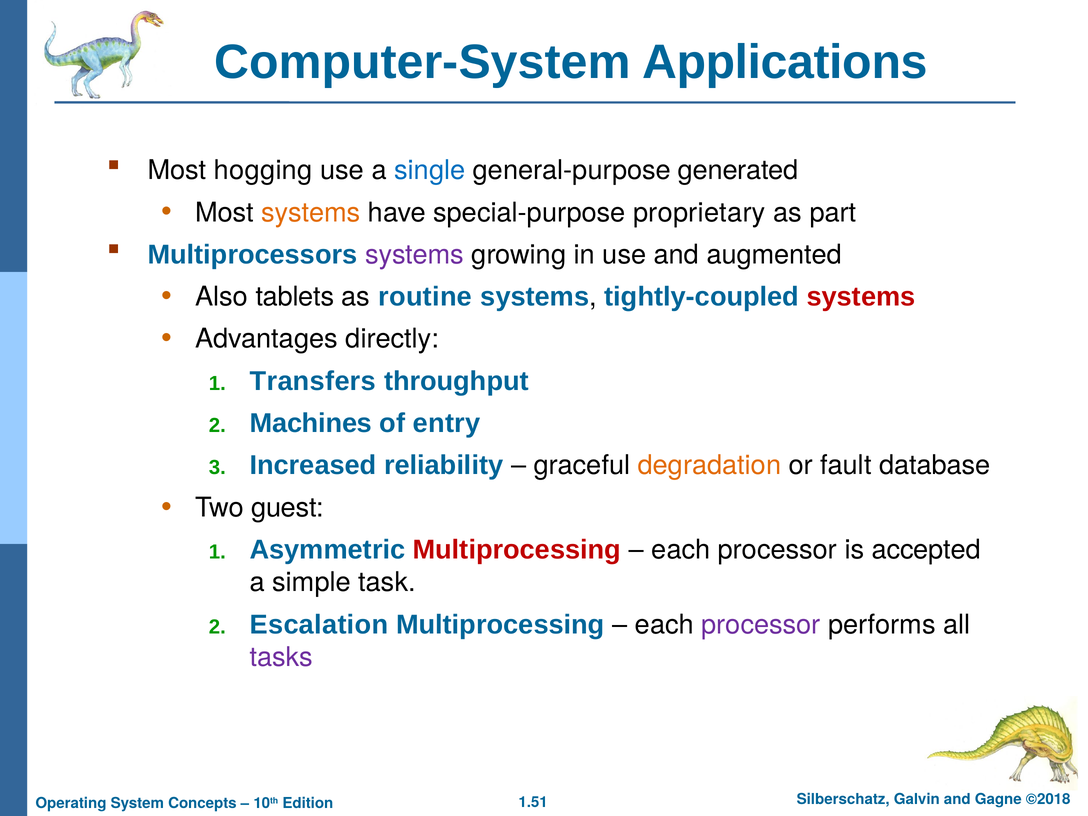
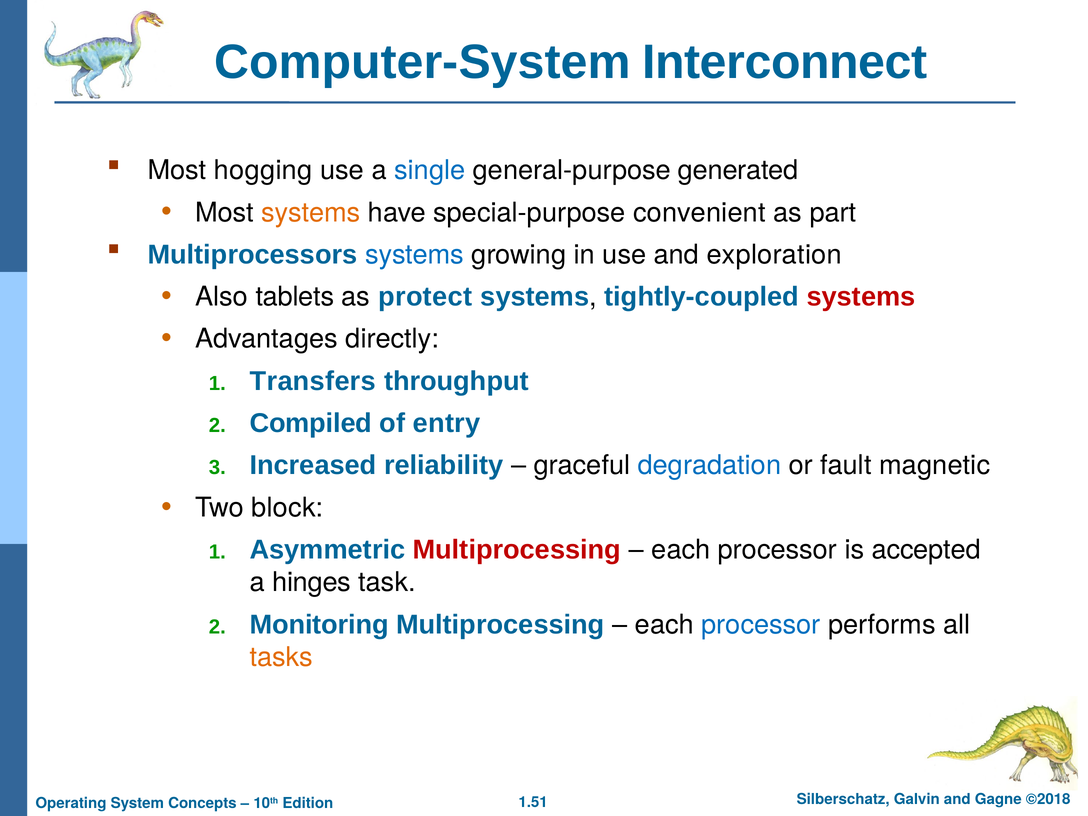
Applications: Applications -> Interconnect (785, 62)
proprietary: proprietary -> convenient (699, 213)
systems colour: purple -> blue (415, 255)
augmented: augmented -> exploration (774, 255)
routine: routine -> protect (425, 297)
Machines: Machines -> Compiled (311, 423)
degradation colour: orange -> blue (709, 465)
database: database -> magnetic (935, 465)
guest: guest -> block (287, 508)
simple: simple -> hinges (312, 582)
Escalation: Escalation -> Monitoring (319, 625)
processor colour: purple -> blue (761, 625)
tasks colour: purple -> orange (281, 657)
